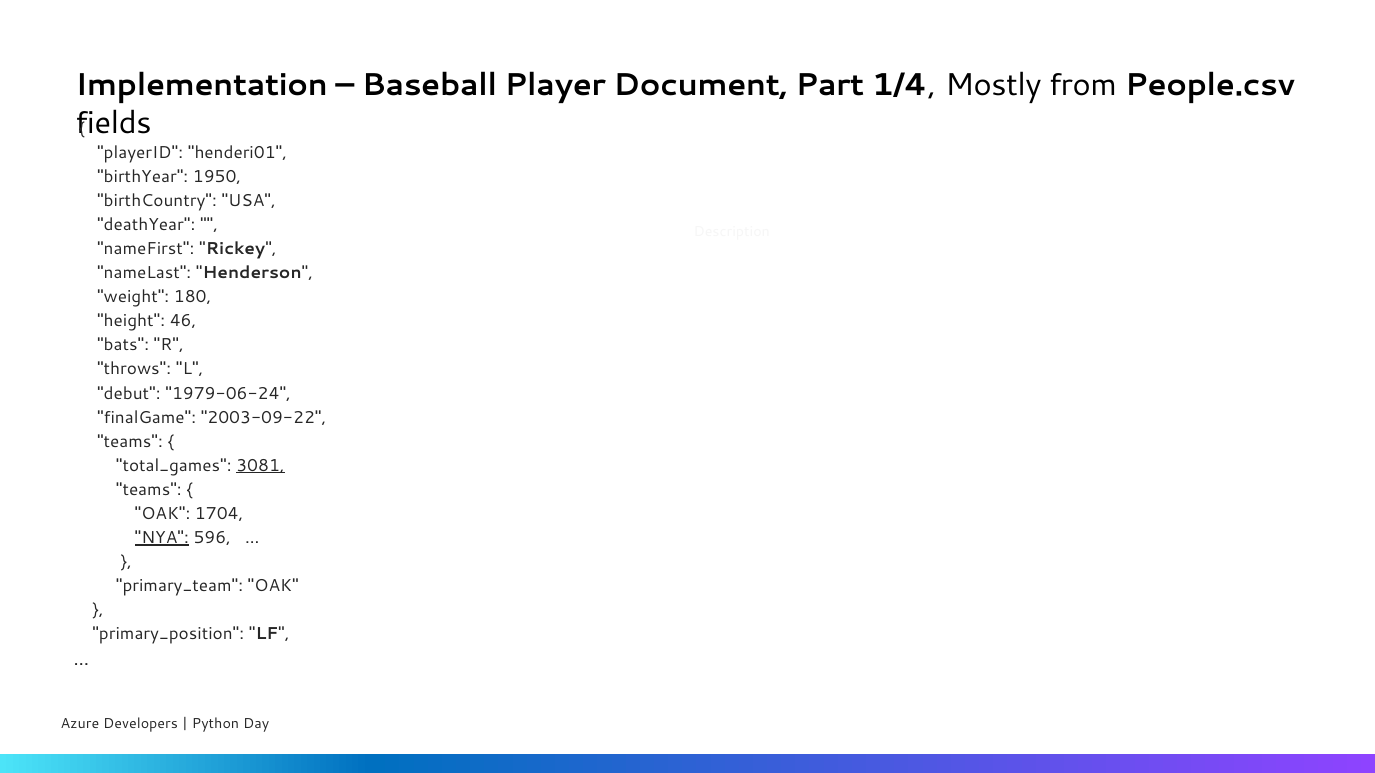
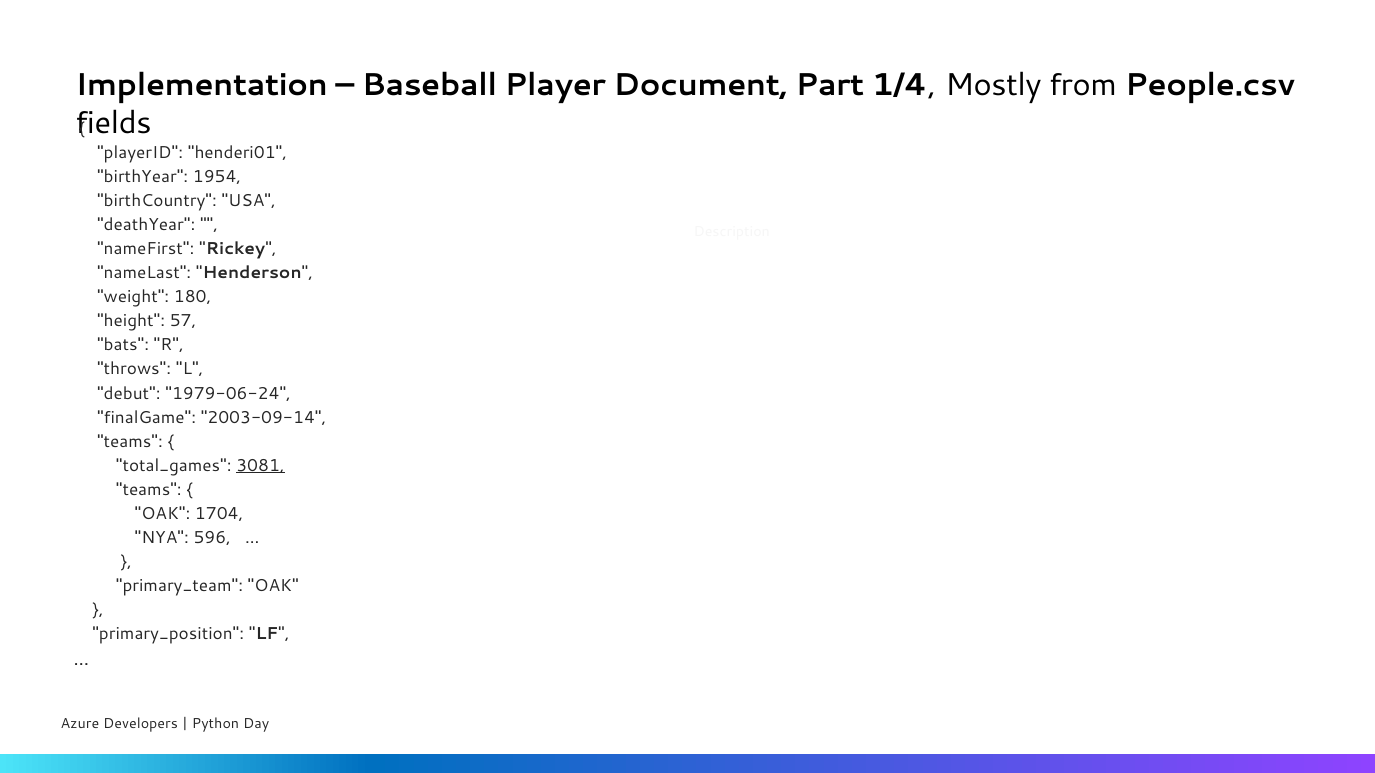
1950: 1950 -> 1954 (217, 177)
46: 46 -> 57 (183, 321)
2003-09-22: 2003-09-22 -> 2003-09-14 (264, 418)
NYA underline: present -> none (162, 538)
